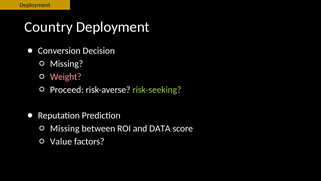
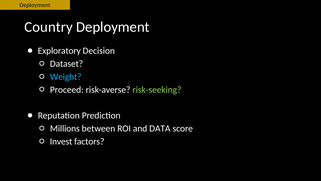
Conversion: Conversion -> Exploratory (59, 51)
Missing: Missing -> Dataset (67, 64)
Weight colour: pink -> light blue (66, 77)
Missing: Missing -> Millions (65, 128)
Value: Value -> Invest (61, 141)
